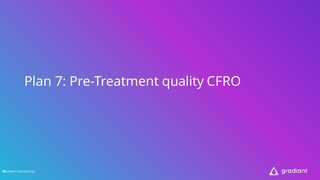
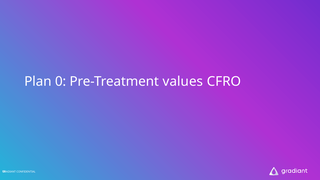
7: 7 -> 0 (61, 82)
quality: quality -> values (183, 82)
